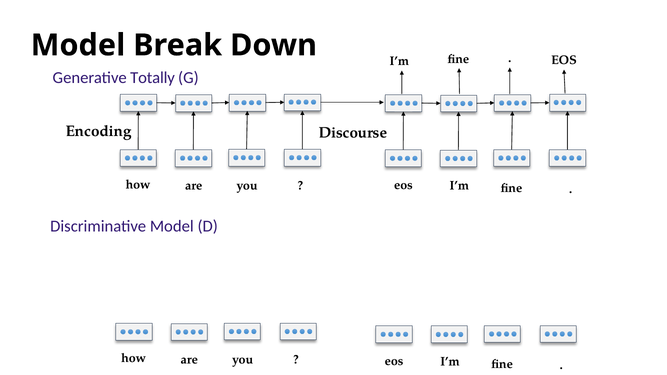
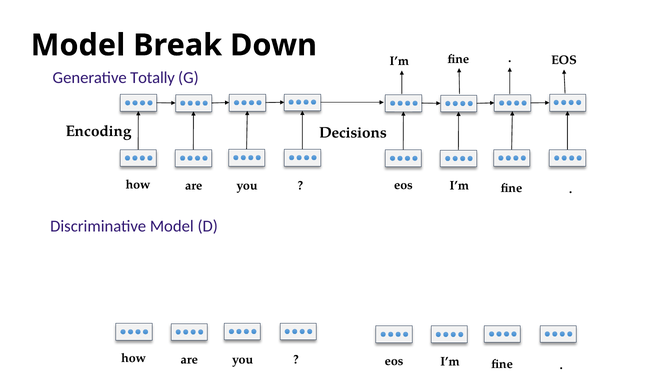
Discourse: Discourse -> Decisions (353, 133)
